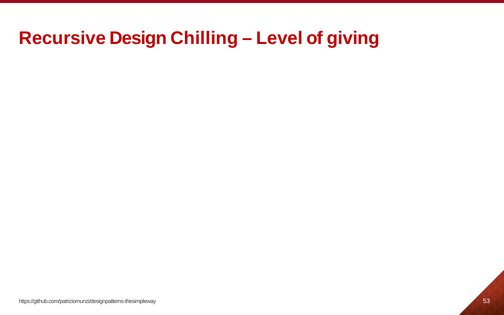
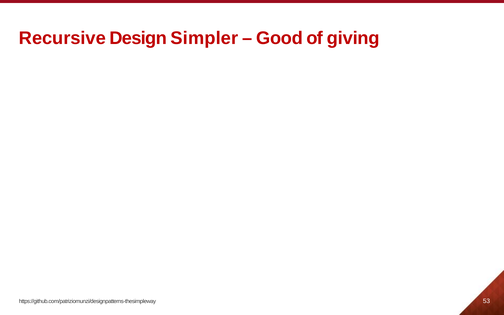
Chilling: Chilling -> Simpler (204, 38)
Level: Level -> Good (280, 38)
